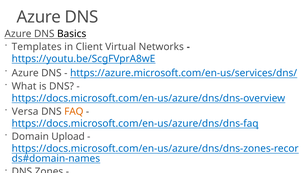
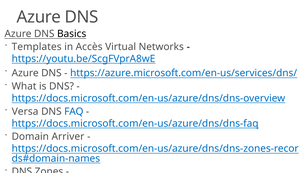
Client: Client -> Accès (89, 47)
FAQ colour: orange -> blue (74, 111)
Upload: Upload -> Arriver (68, 136)
